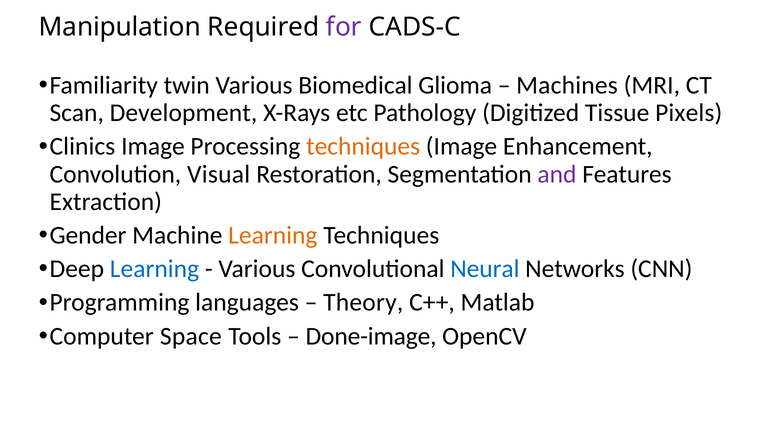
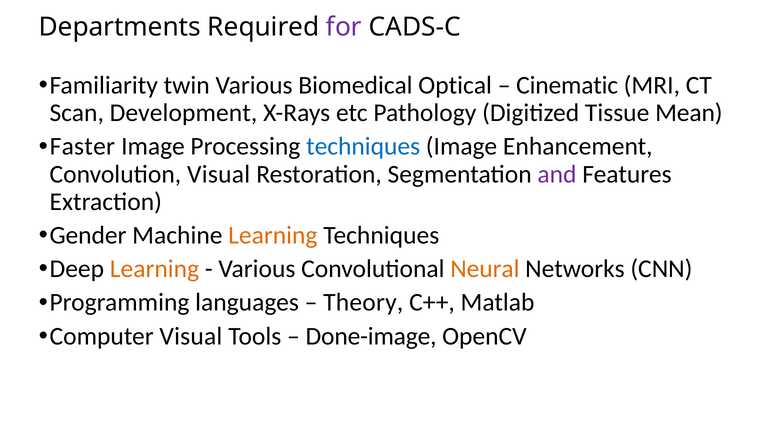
Manipulation: Manipulation -> Departments (120, 27)
Glioma: Glioma -> Optical (455, 85)
Machines: Machines -> Cinematic (567, 85)
Pixels: Pixels -> Mean (689, 113)
Clinics: Clinics -> Faster (82, 146)
techniques colour: orange -> blue (363, 146)
Learning colour: blue -> orange (154, 269)
Neural colour: blue -> orange (485, 269)
Computer Space: Space -> Visual (191, 336)
